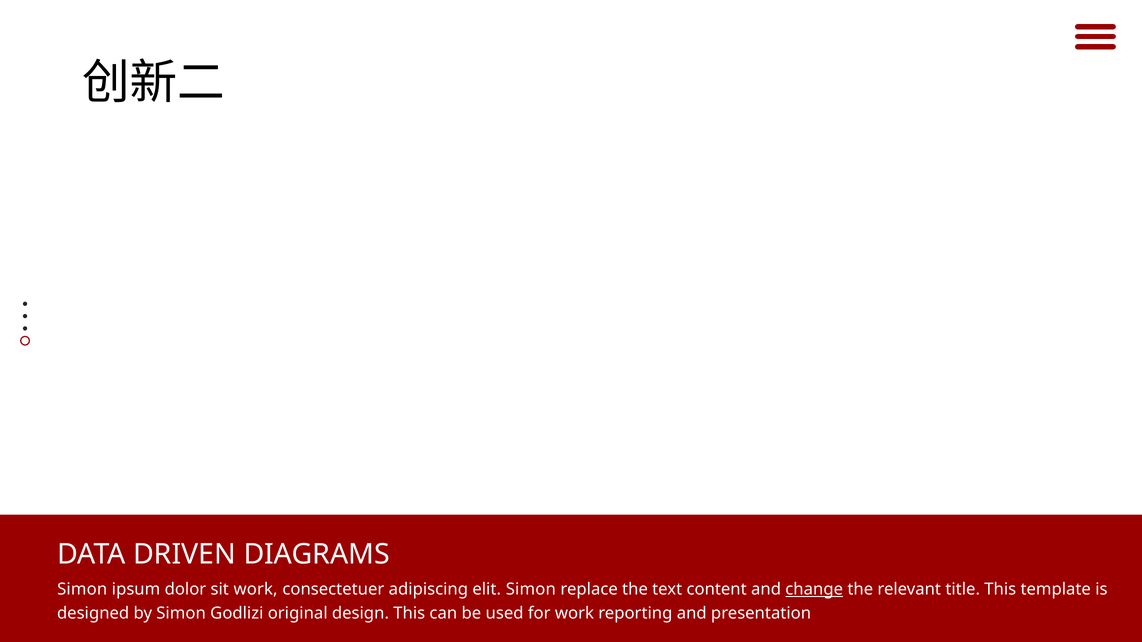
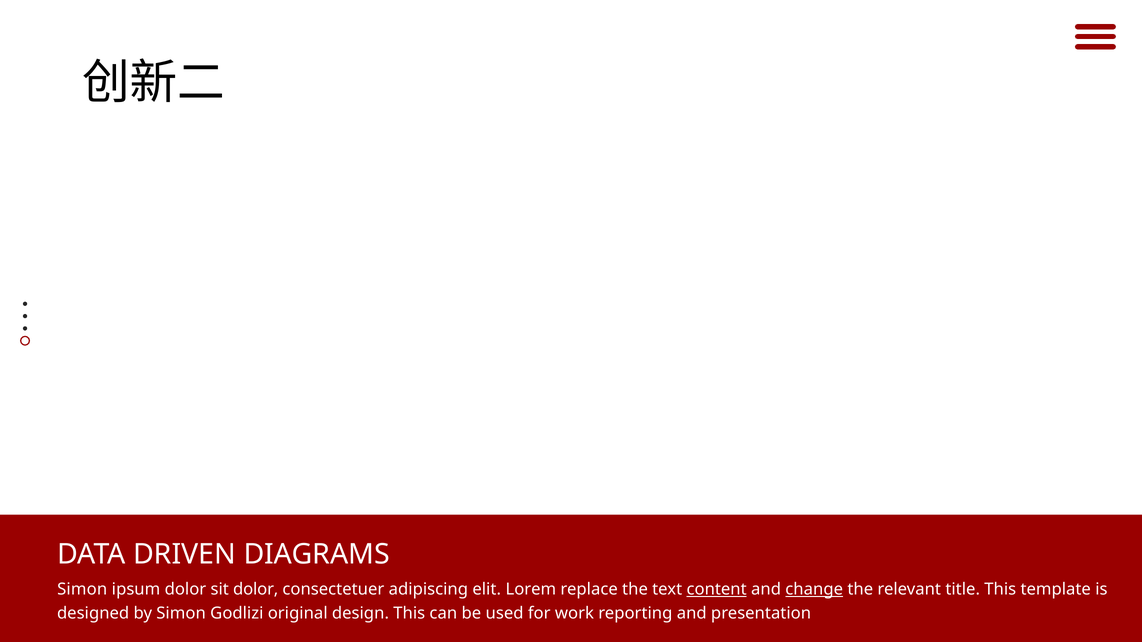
sit work: work -> dolor (256, 590)
elit Simon: Simon -> Lorem (531, 590)
content underline: none -> present (717, 590)
